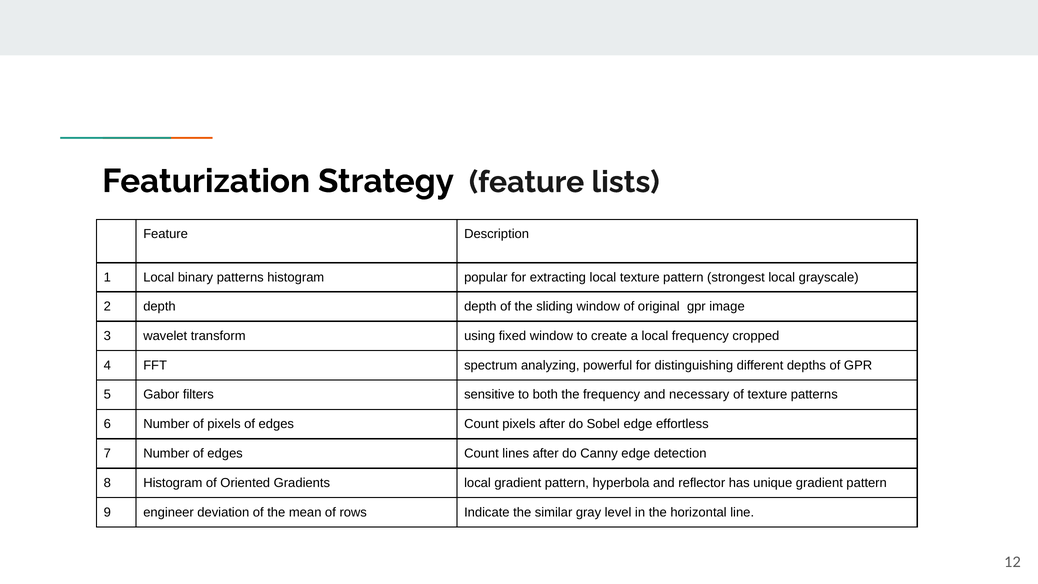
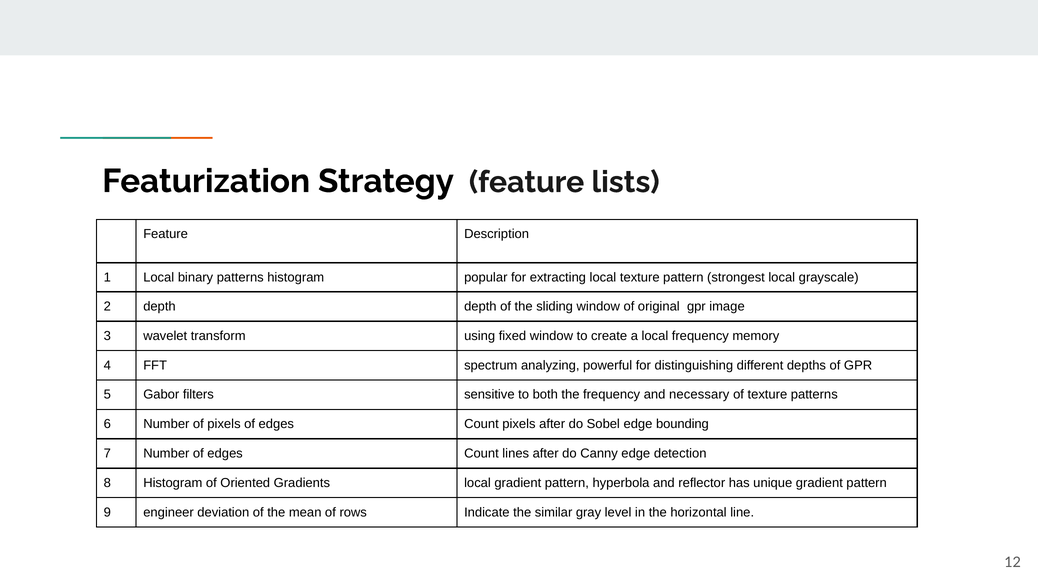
cropped: cropped -> memory (756, 336)
effortless: effortless -> bounding (682, 424)
